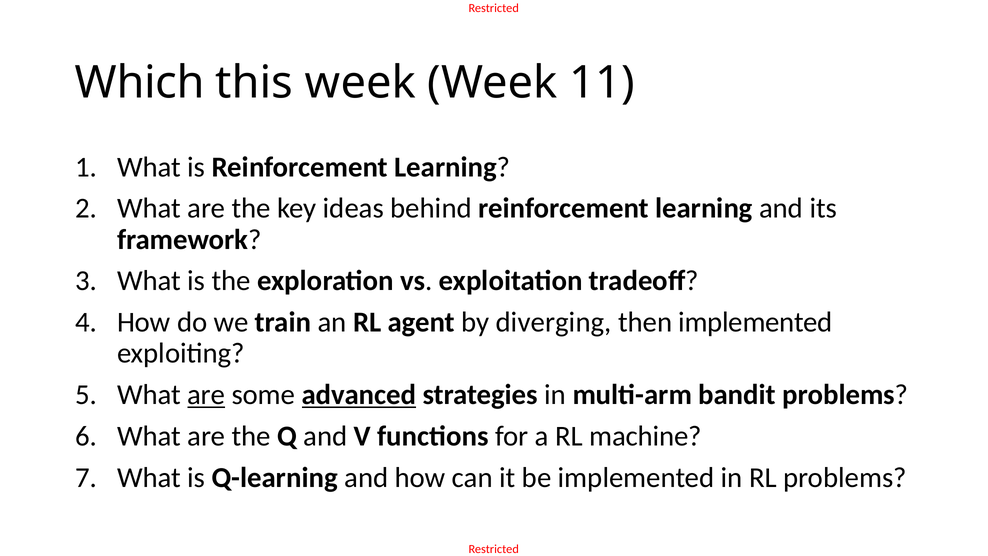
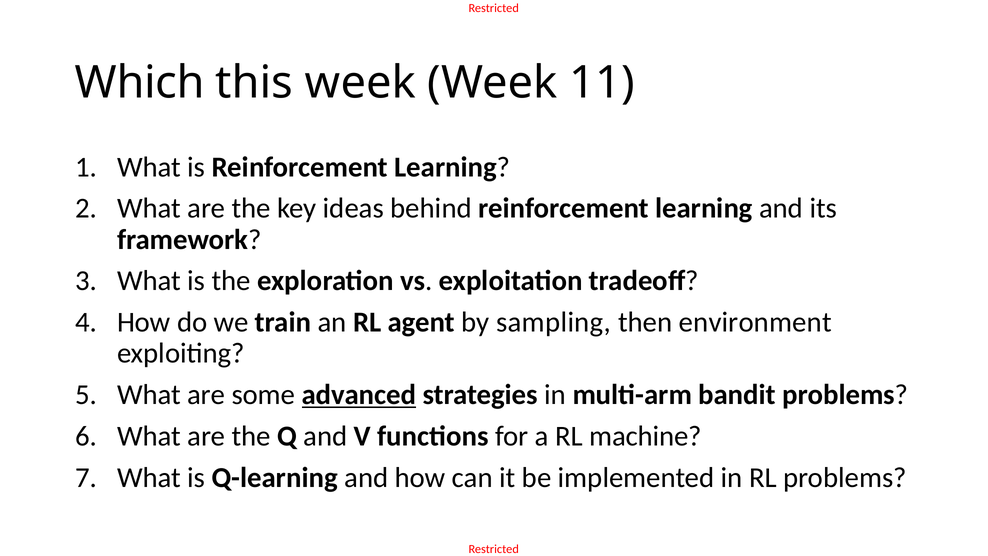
diverging: diverging -> sampling (554, 322)
then implemented: implemented -> environment (755, 322)
are underline: present -> none (206, 395)
